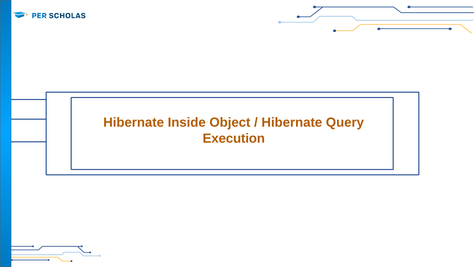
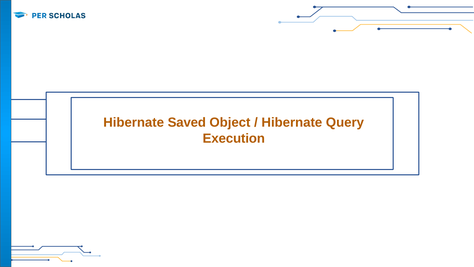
Inside: Inside -> Saved (187, 122)
